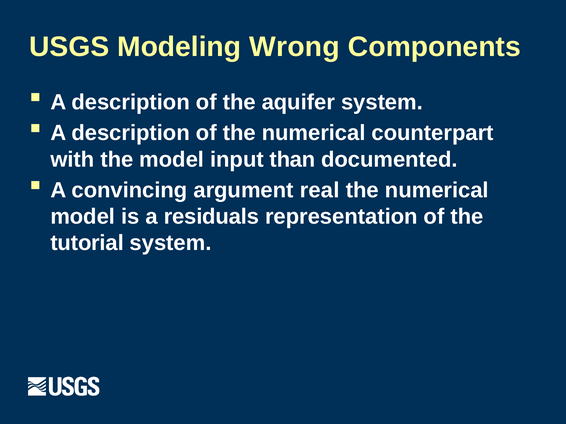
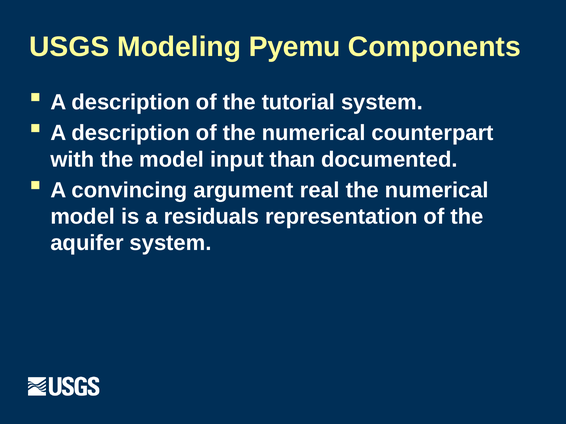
Wrong: Wrong -> Pyemu (295, 47)
aquifer: aquifer -> tutorial (298, 102)
tutorial: tutorial -> aquifer (87, 243)
